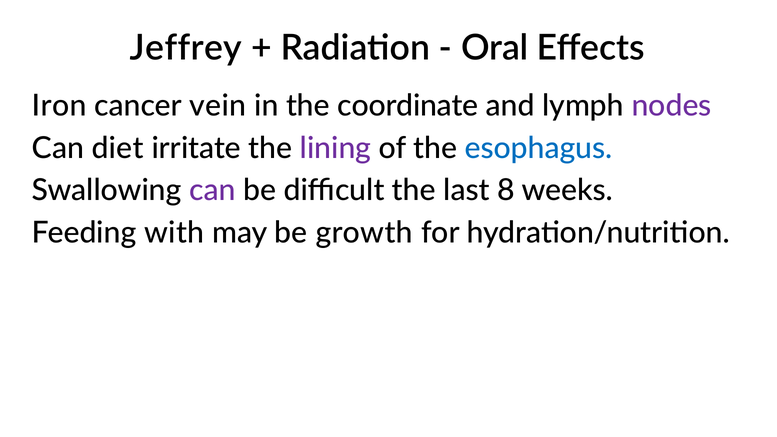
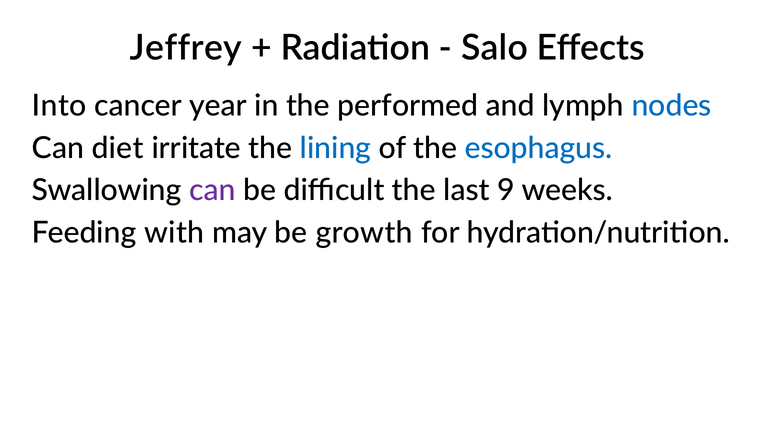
Oral: Oral -> Salo (494, 48)
Iron: Iron -> Into (59, 106)
vein: vein -> year (218, 106)
coordinate: coordinate -> performed (408, 106)
nodes colour: purple -> blue (672, 106)
lining colour: purple -> blue (336, 148)
8: 8 -> 9 (506, 190)
